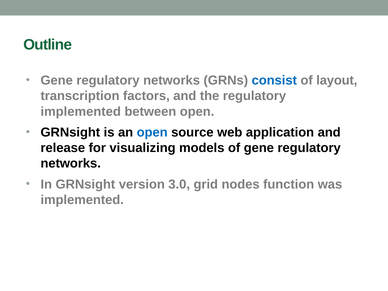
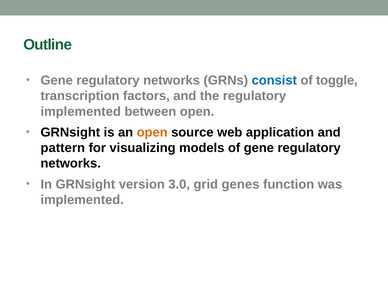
layout: layout -> toggle (337, 80)
open colour: blue -> orange (152, 132)
release: release -> pattern (63, 148)
nodes: nodes -> genes (241, 184)
